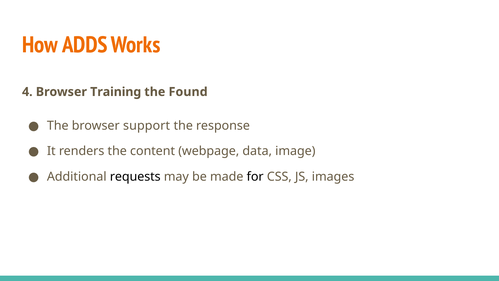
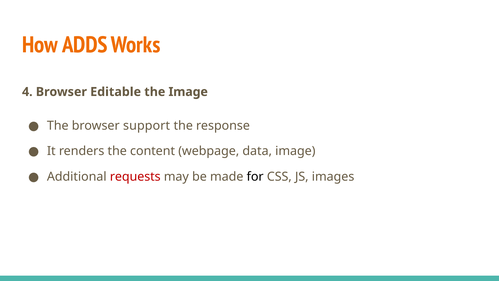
Training: Training -> Editable (116, 92)
the Found: Found -> Image (188, 92)
requests colour: black -> red (135, 176)
